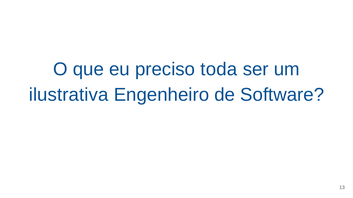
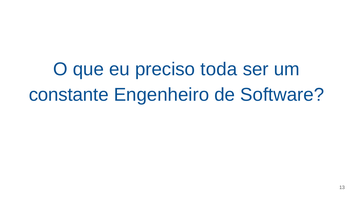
ilustrativa: ilustrativa -> constante (69, 95)
